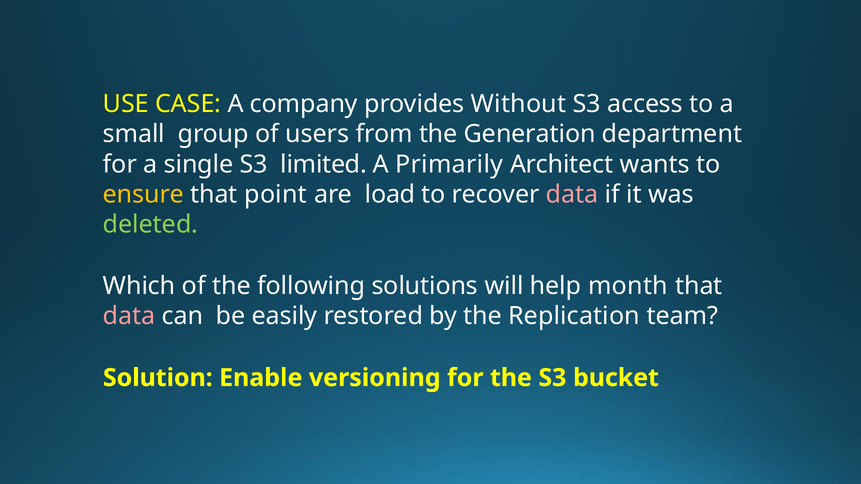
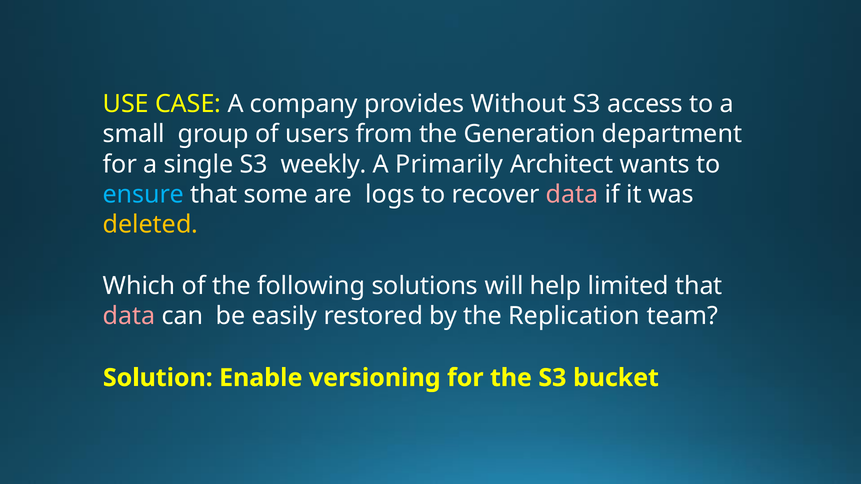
limited: limited -> weekly (324, 164)
ensure colour: yellow -> light blue (143, 194)
point: point -> some (276, 194)
load: load -> logs (390, 194)
deleted colour: light green -> yellow (151, 225)
month: month -> limited (628, 286)
